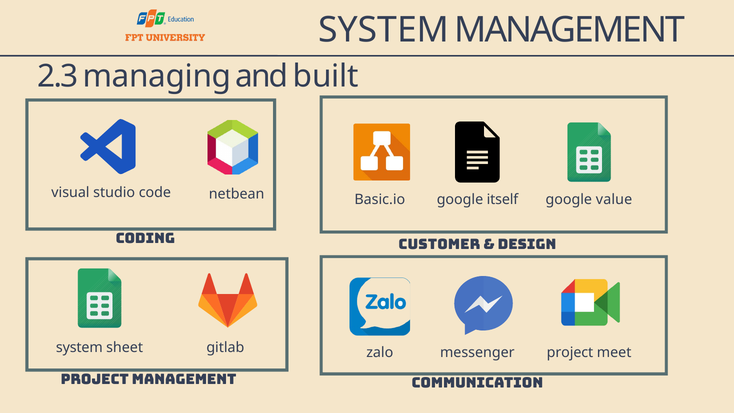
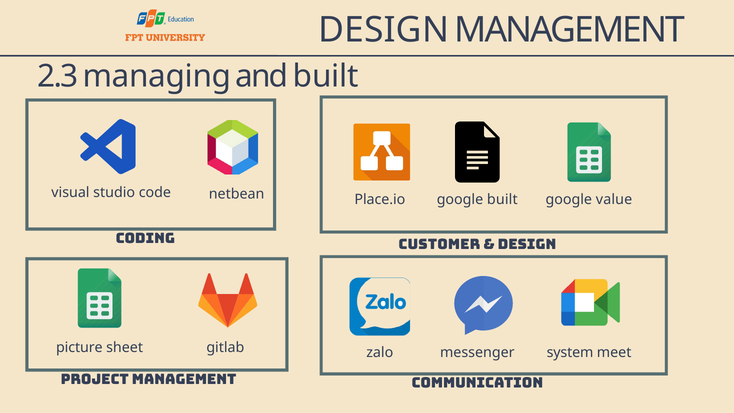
SYSTEM: SYSTEM -> DESIGN (384, 30)
Basic.io: Basic.io -> Place.io (380, 200)
google itself: itself -> built (502, 200)
system: system -> picture (79, 347)
messenger project: project -> system (570, 353)
